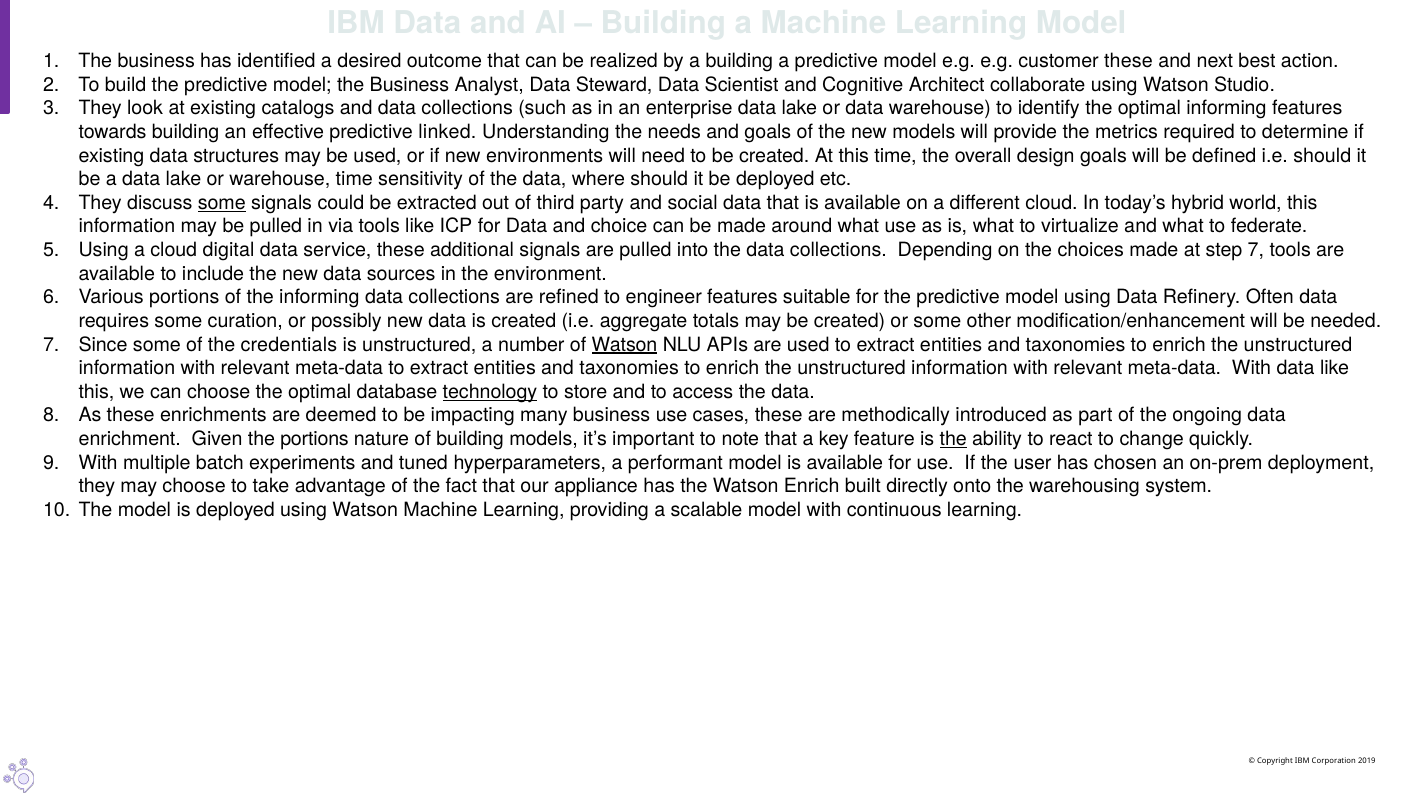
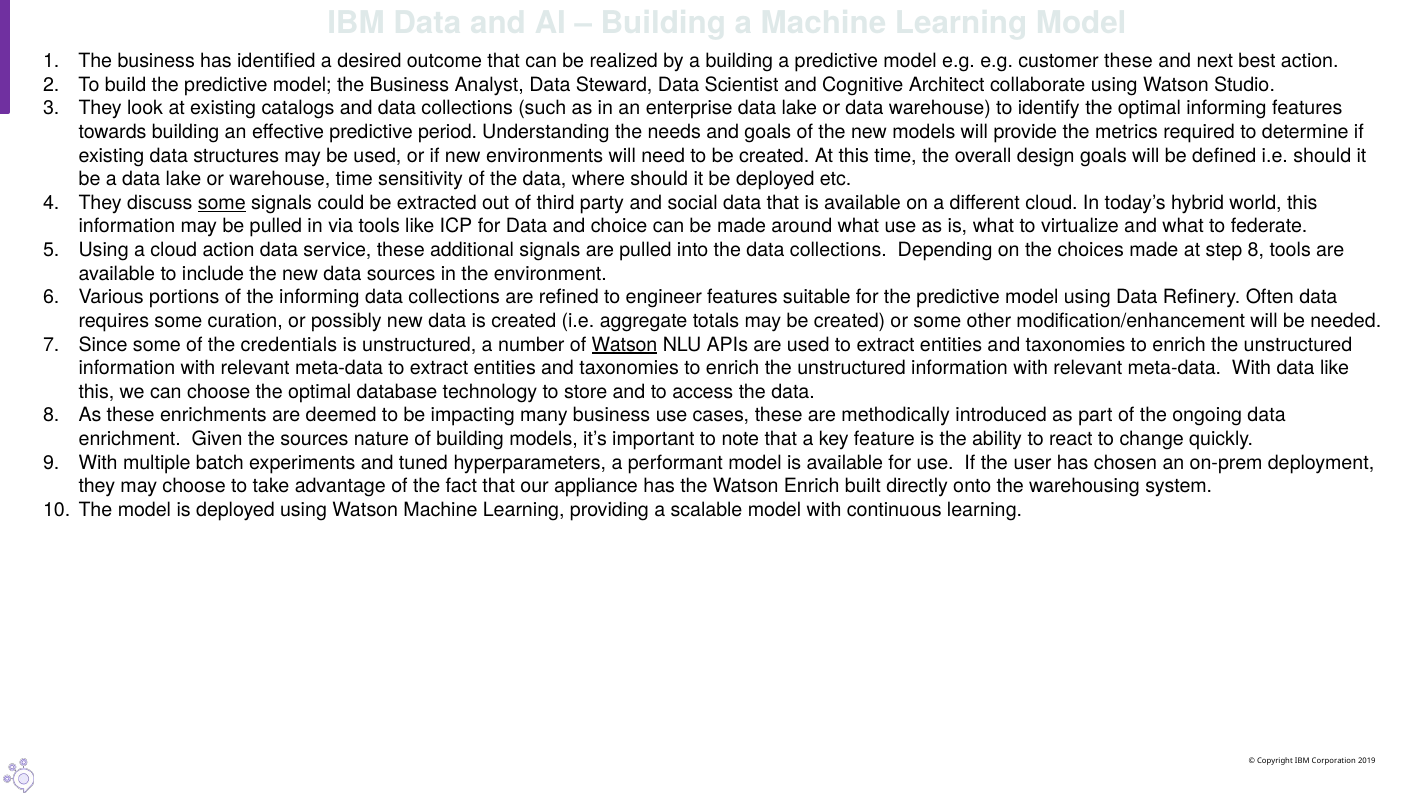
linked: linked -> period (448, 132)
cloud digital: digital -> action (229, 250)
step 7: 7 -> 8 (1256, 250)
technology underline: present -> none (490, 392)
the portions: portions -> sources (314, 439)
the underline: present -> none (953, 439)
